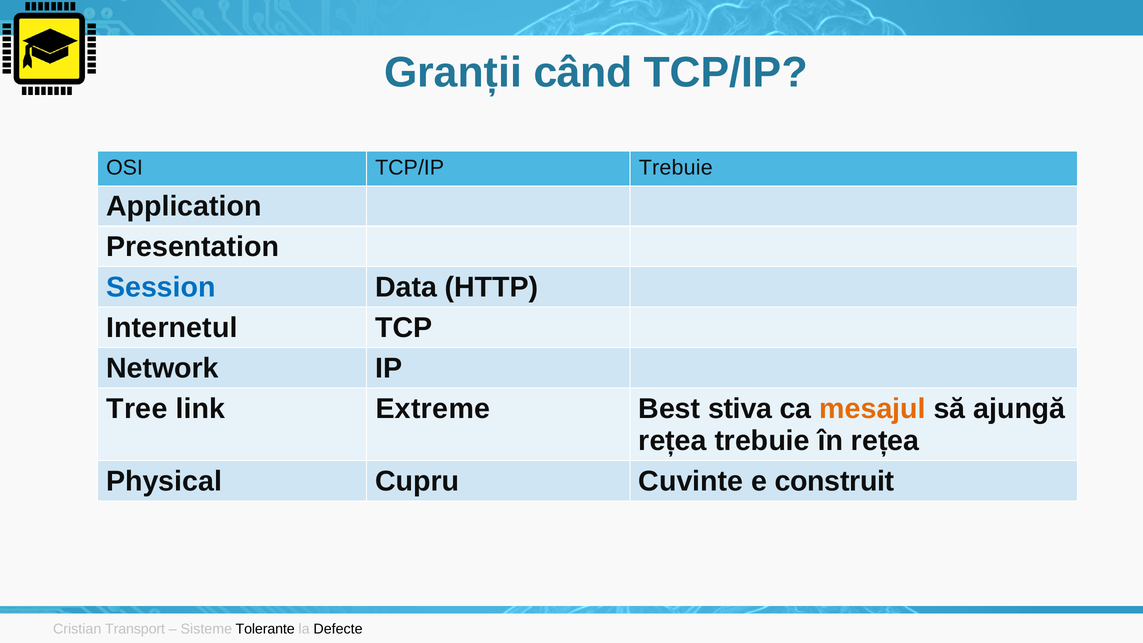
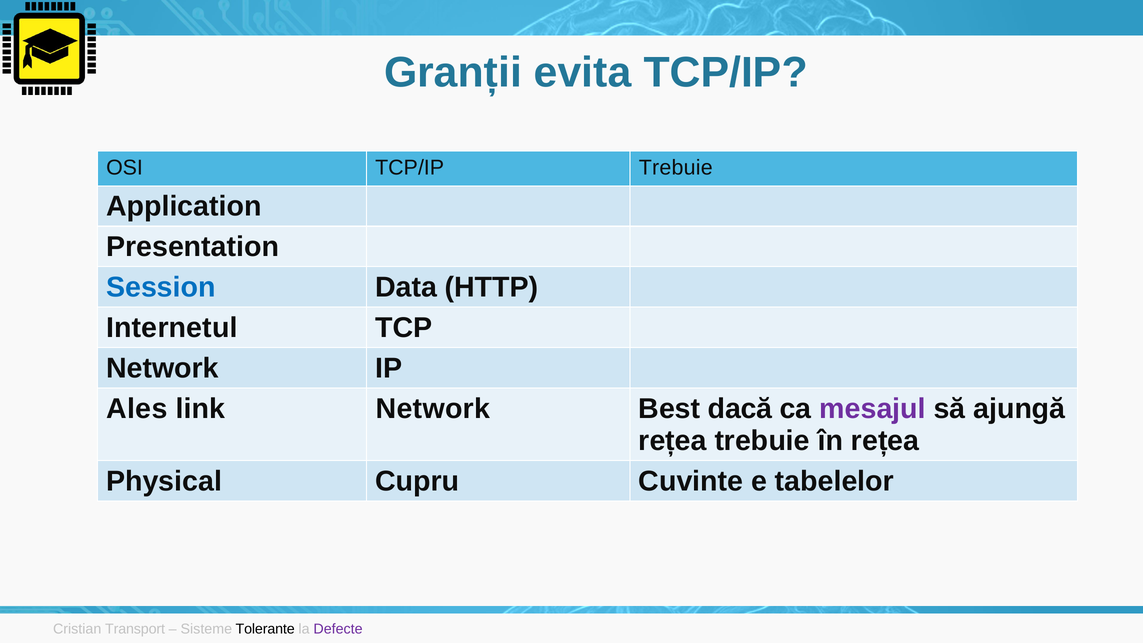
când: când -> evita (583, 73)
Tree: Tree -> Ales (137, 409)
link Extreme: Extreme -> Network (433, 409)
stiva: stiva -> dacă (740, 409)
mesajul colour: orange -> purple (872, 409)
construit: construit -> tabelelor (834, 481)
Defecte colour: black -> purple (338, 629)
